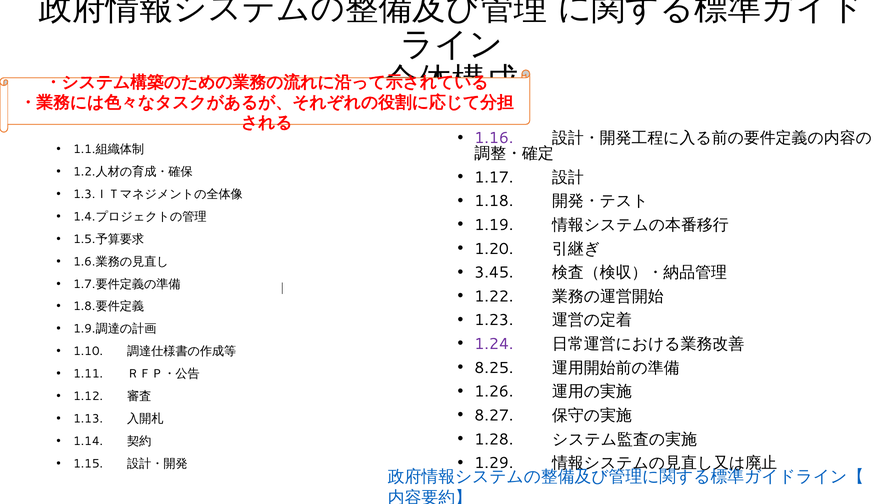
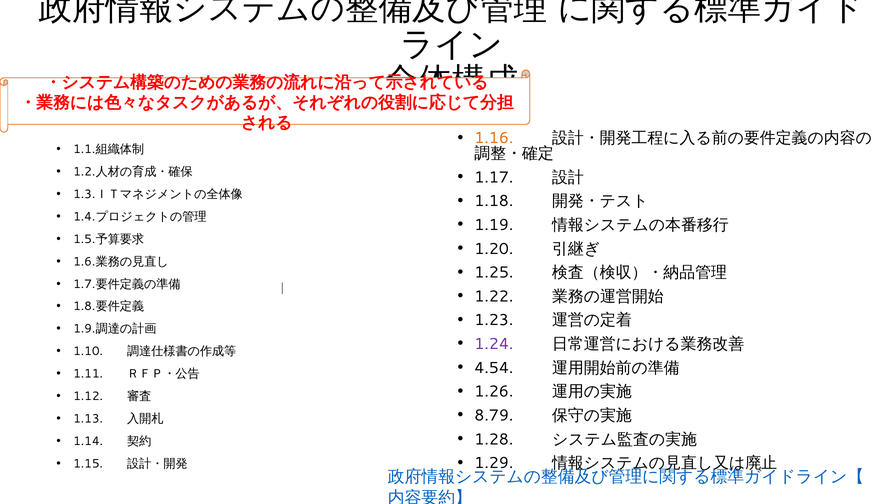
1.16 colour: purple -> orange (494, 138)
3.45: 3.45 -> 1.25 (494, 273)
8.25: 8.25 -> 4.54 (494, 368)
8.27: 8.27 -> 8.79 (494, 415)
